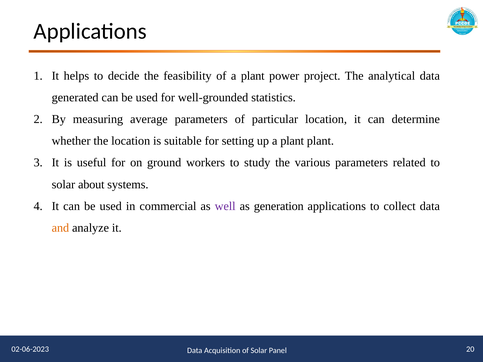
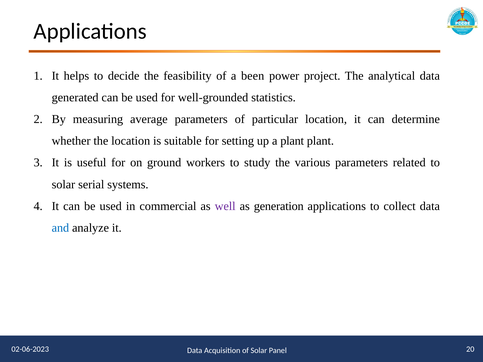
of a plant: plant -> been (253, 76)
about: about -> serial (91, 184)
and colour: orange -> blue (60, 228)
